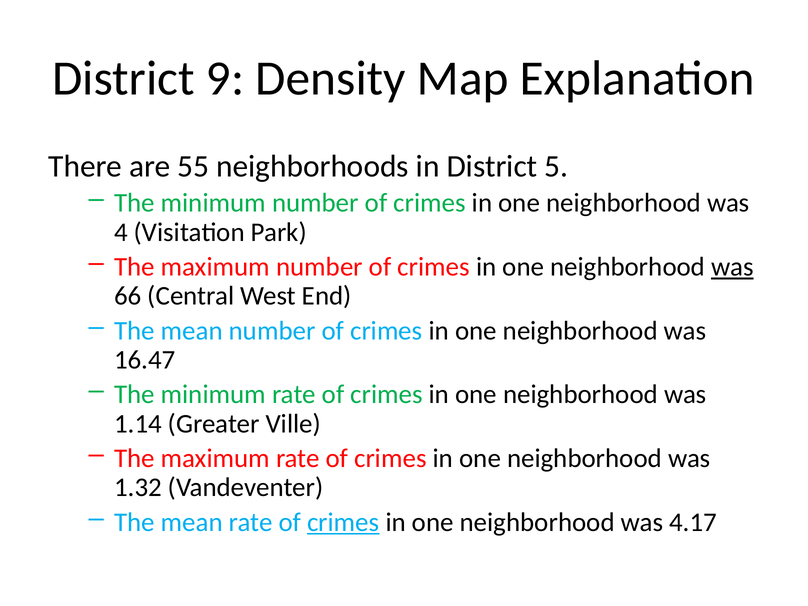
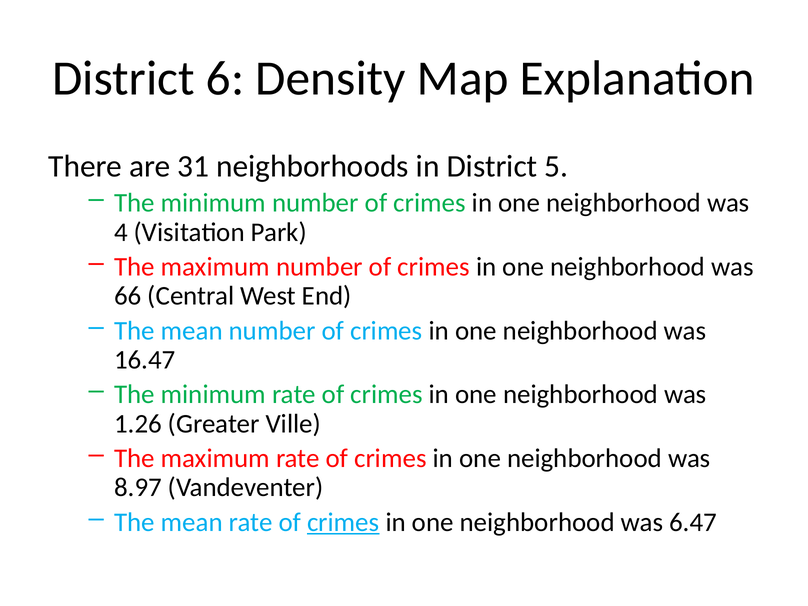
9: 9 -> 6 (225, 78)
55: 55 -> 31 (193, 166)
was underline: present -> none (732, 267)
1.14: 1.14 -> 1.26 (138, 424)
1.32: 1.32 -> 8.97 (138, 487)
4.17: 4.17 -> 6.47 (693, 522)
